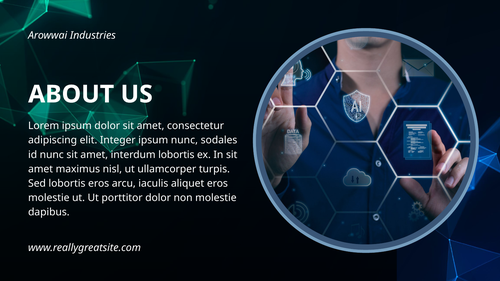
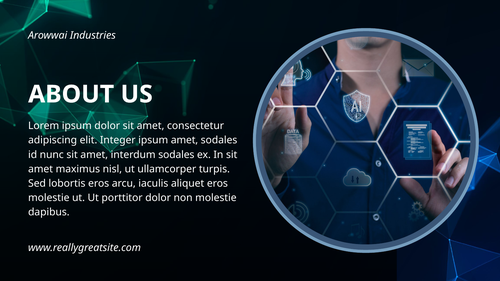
ipsum nunc: nunc -> amet (184, 140)
interdum lobortis: lobortis -> sodales (176, 155)
